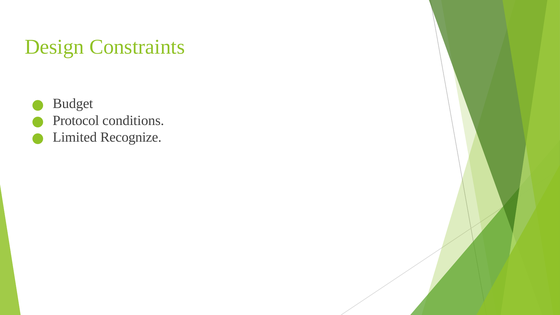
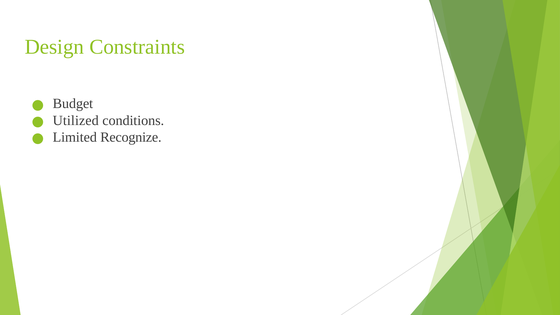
Protocol: Protocol -> Utilized (76, 120)
